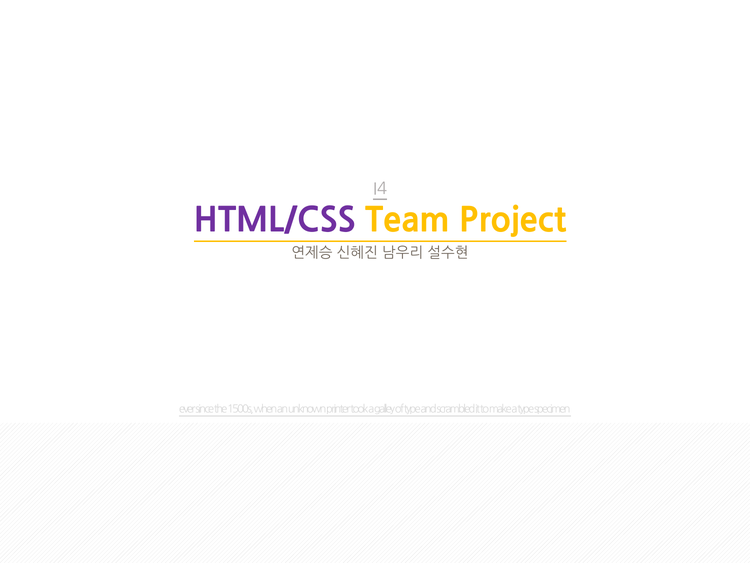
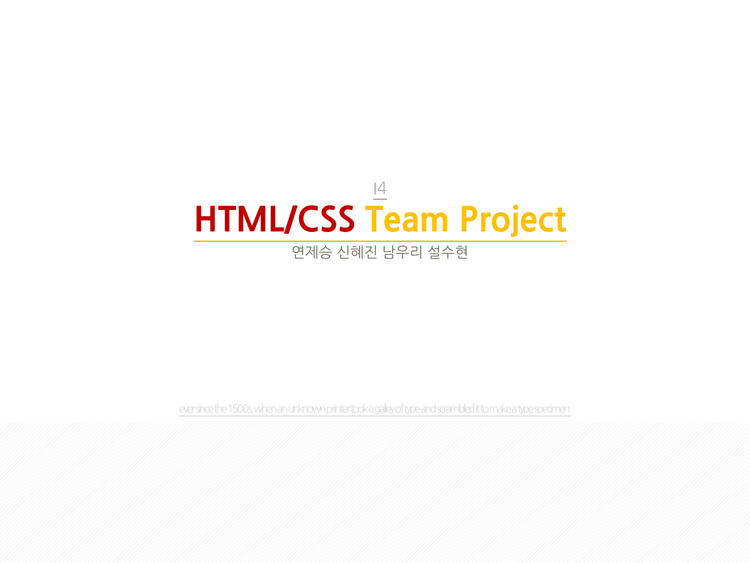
HTML/CSS colour: purple -> red (275, 220)
